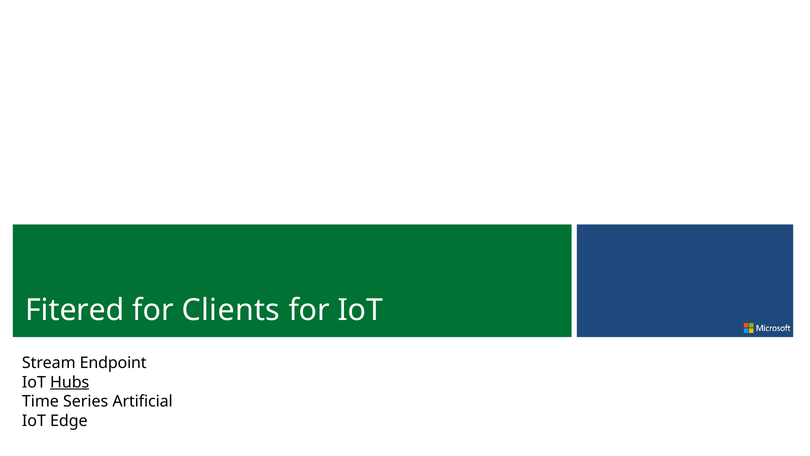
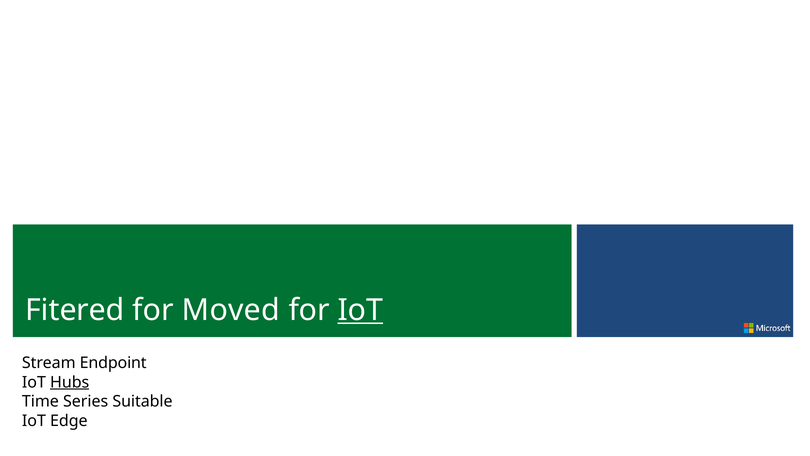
Clients: Clients -> Moved (231, 310)
IoT underline: none -> present (360, 310)
Artificial: Artificial -> Suitable (142, 401)
